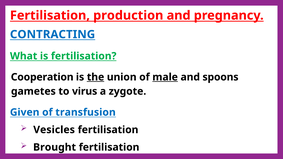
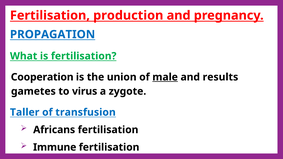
CONTRACTING: CONTRACTING -> PROPAGATION (53, 34)
the underline: present -> none (96, 77)
spoons: spoons -> results (220, 77)
Given: Given -> Taller (25, 112)
Vesicles: Vesicles -> Africans (54, 130)
Brought: Brought -> Immune (55, 147)
